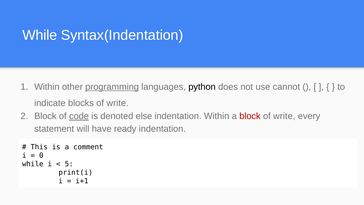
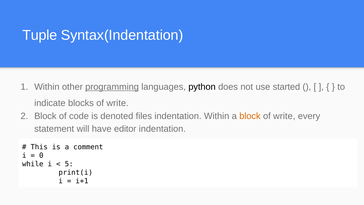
While: While -> Tuple (40, 35)
cannot: cannot -> started (286, 87)
code underline: present -> none (79, 116)
else: else -> files (144, 116)
block colour: red -> orange (250, 116)
ready: ready -> editor (125, 129)
